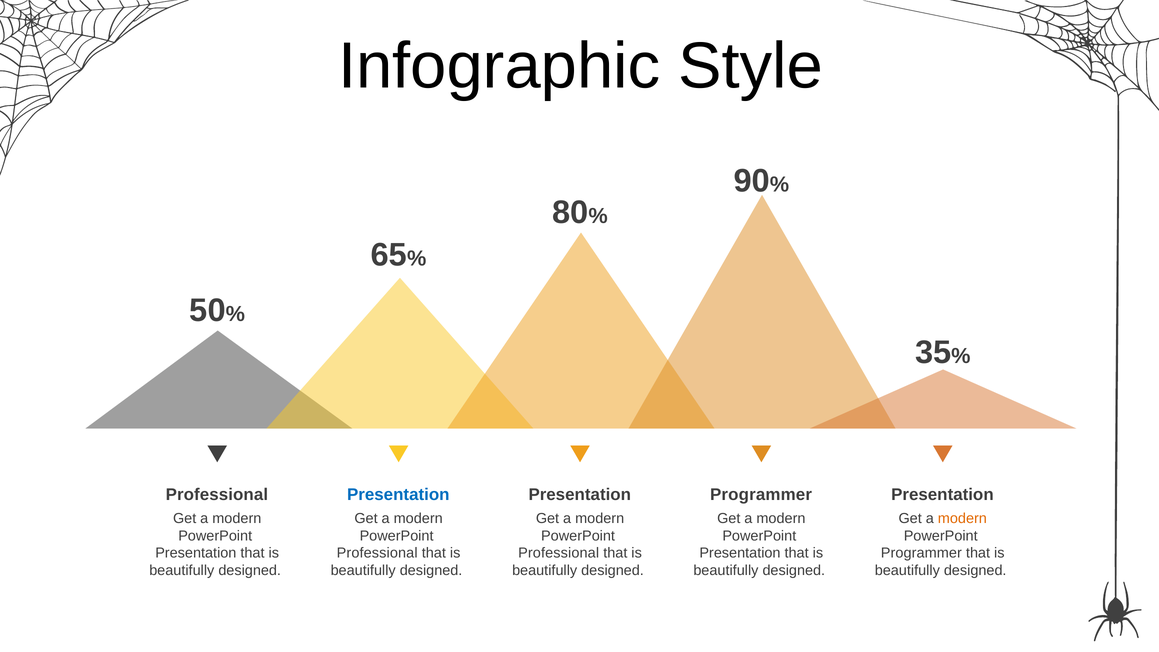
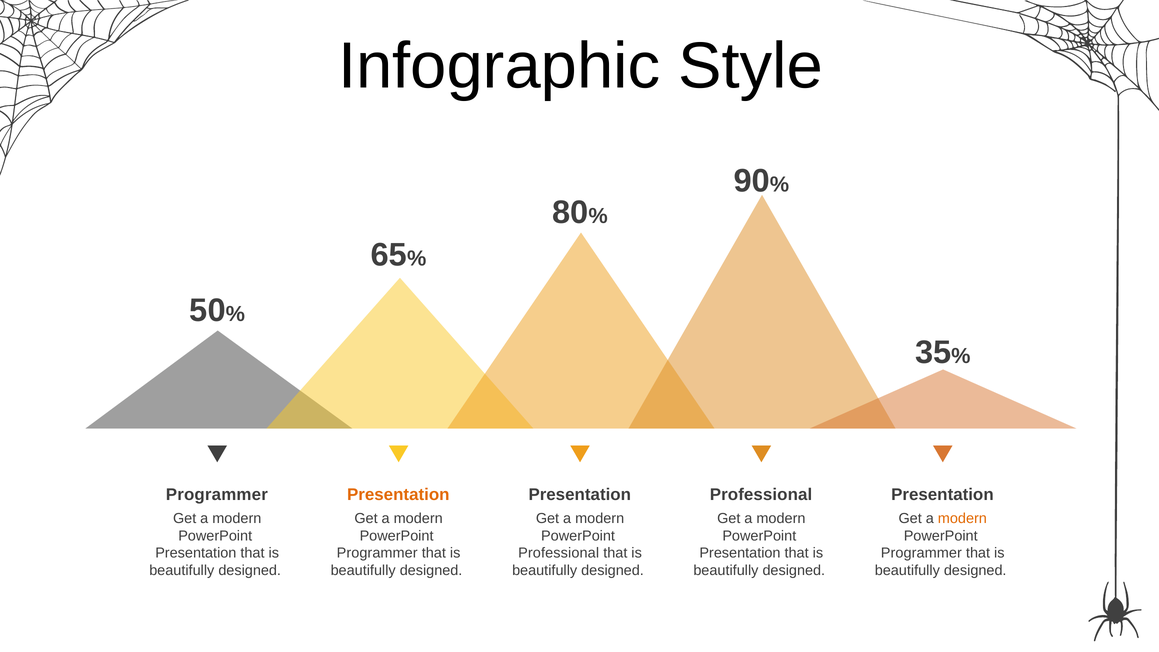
Professional: Professional -> Programmer (217, 495)
Presentation colour: blue -> orange (398, 495)
Programmer: Programmer -> Professional (761, 495)
Professional: Professional -> Programmer (377, 553)
